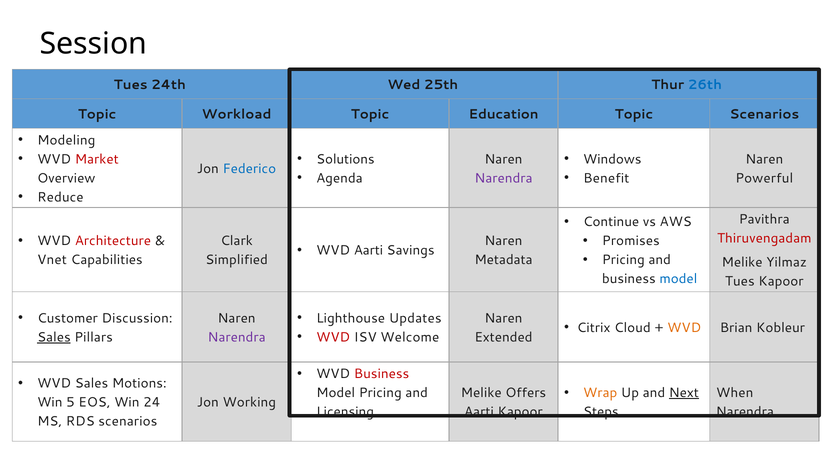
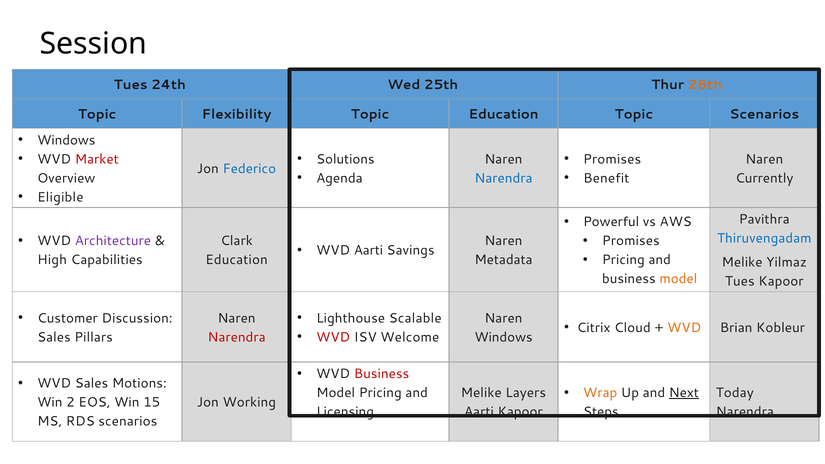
26th colour: blue -> orange (705, 85)
Workload: Workload -> Flexibility (237, 114)
Modeling: Modeling -> Windows (66, 140)
Windows: Windows -> Promises (612, 159)
Narendra colour: purple -> blue (503, 178)
Powerful: Powerful -> Currently (764, 178)
Reduce: Reduce -> Eligible (60, 197)
Continue: Continue -> Powerful (611, 222)
Thiruvengadam colour: red -> blue (764, 238)
Architecture colour: red -> purple (113, 241)
Vnet: Vnet -> High (52, 260)
Simplified: Simplified -> Education (237, 260)
model colour: blue -> orange (678, 279)
Updates: Updates -> Scalable (415, 318)
Sales underline: present -> none (54, 337)
Narendra colour: purple -> red (237, 337)
Extended: Extended -> Windows (504, 337)
Offers: Offers -> Layers (526, 393)
When: When -> Today (735, 393)
5: 5 -> 2 (70, 402)
24: 24 -> 15 (152, 402)
